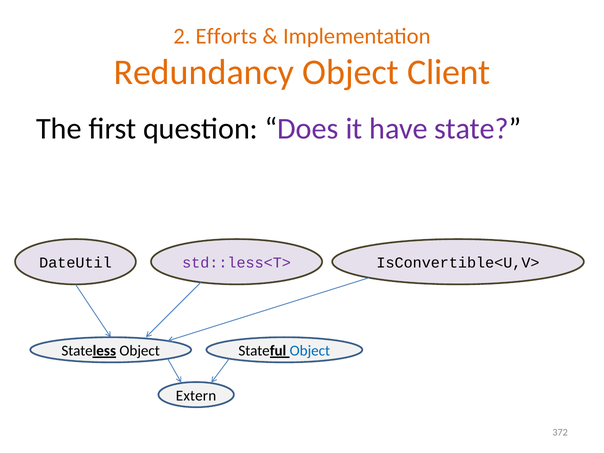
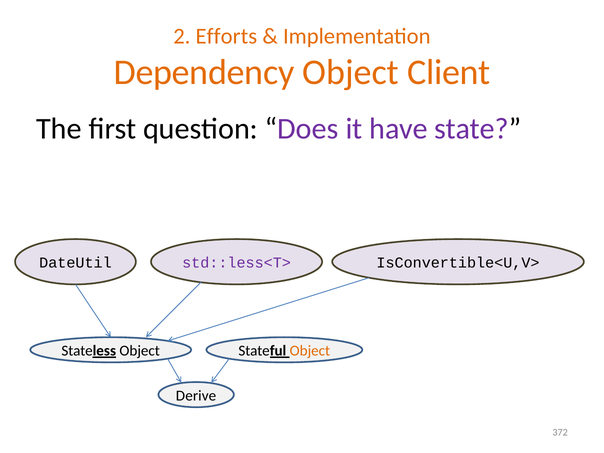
Redundancy: Redundancy -> Dependency (204, 73)
Object colour: blue -> orange (310, 351)
Extern: Extern -> Derive (196, 396)
